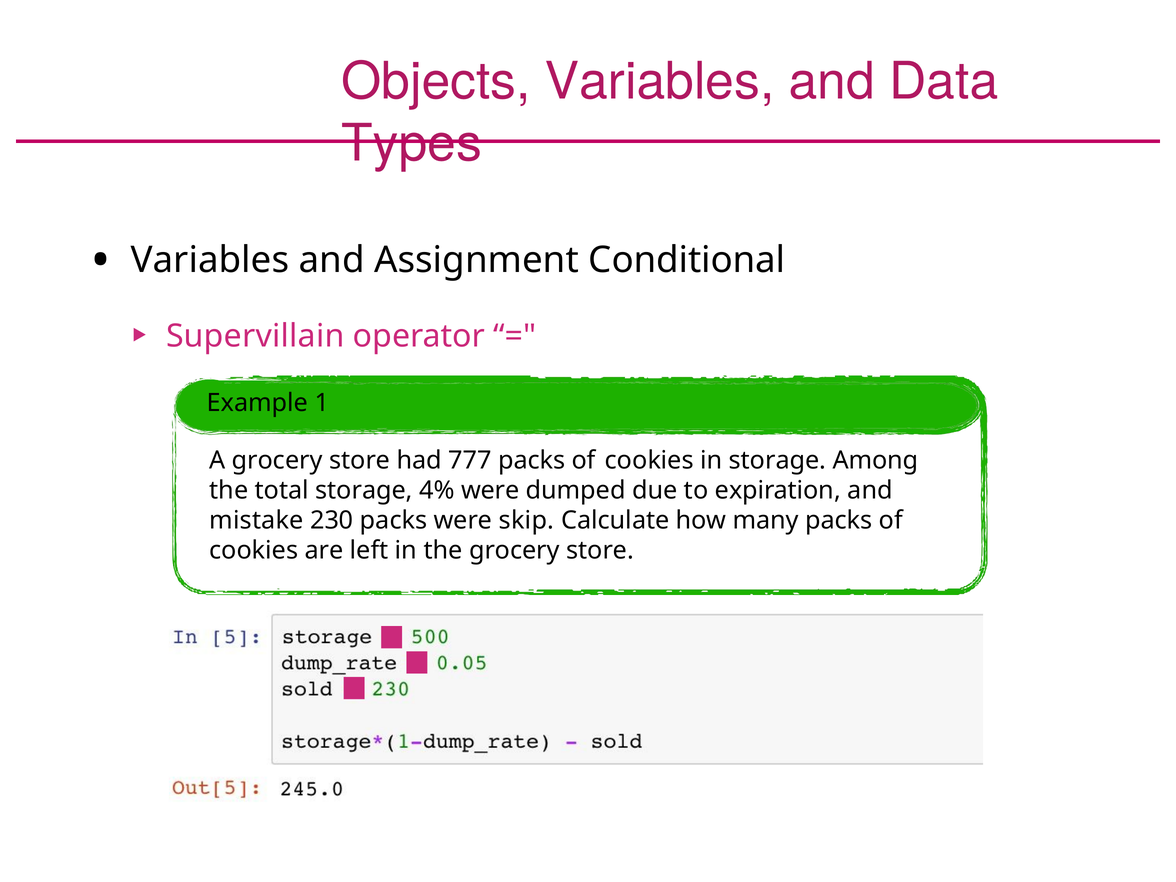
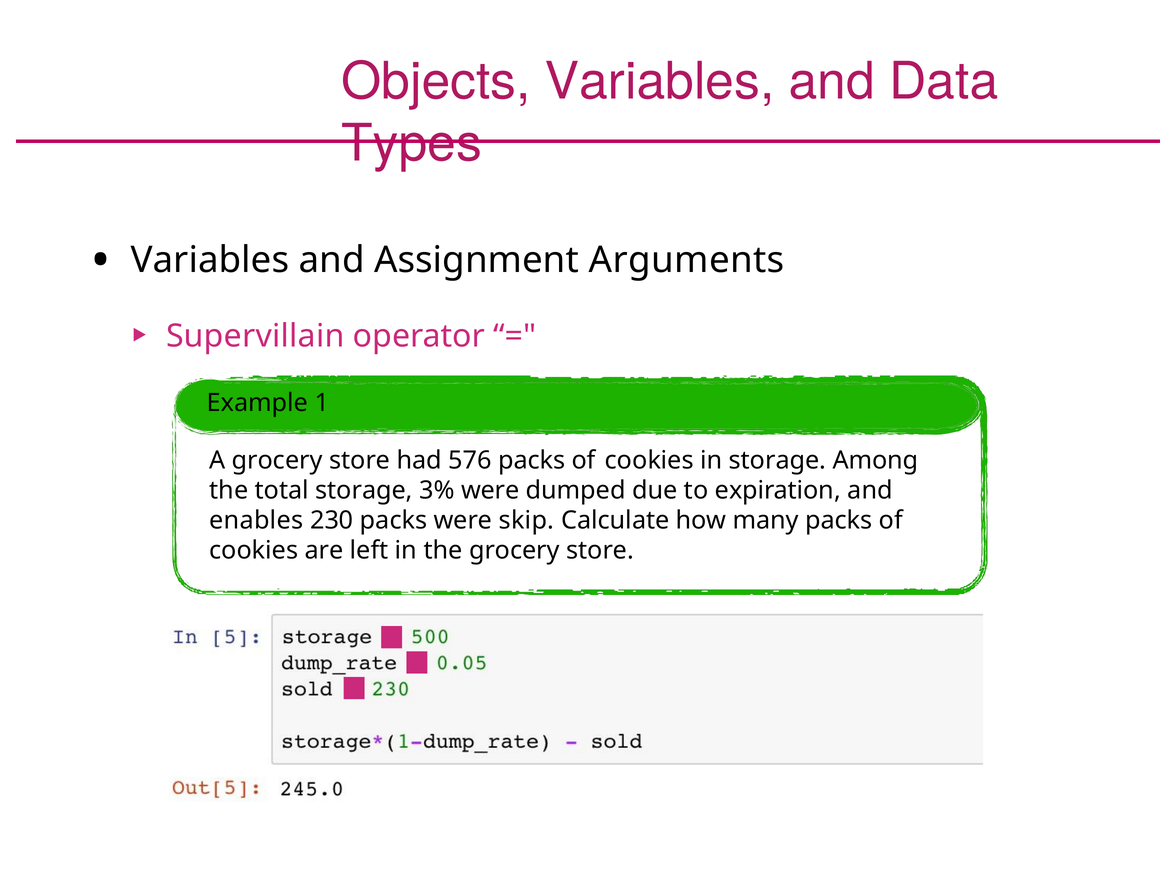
Conditional: Conditional -> Arguments (687, 260)
777: 777 -> 576 (470, 461)
4%: 4% -> 3% (437, 490)
mistake: mistake -> enables (256, 520)
